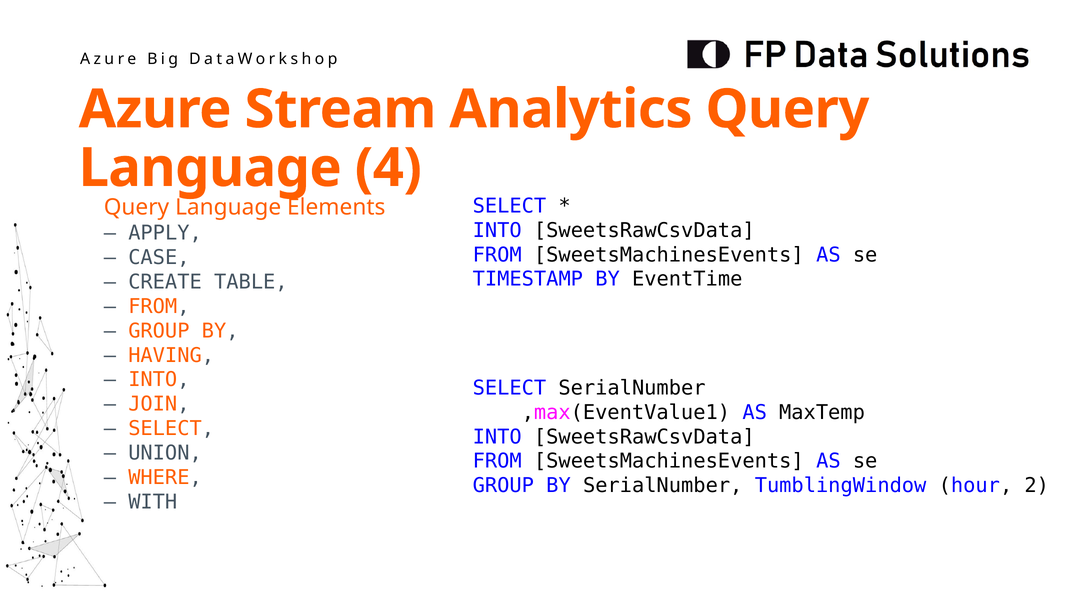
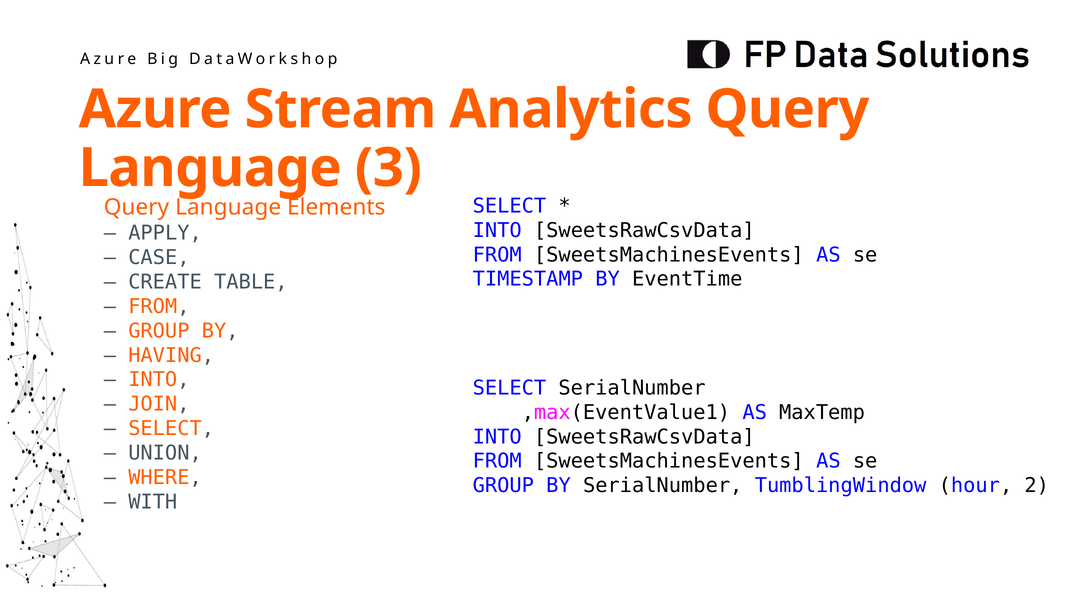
4: 4 -> 3 (388, 168)
